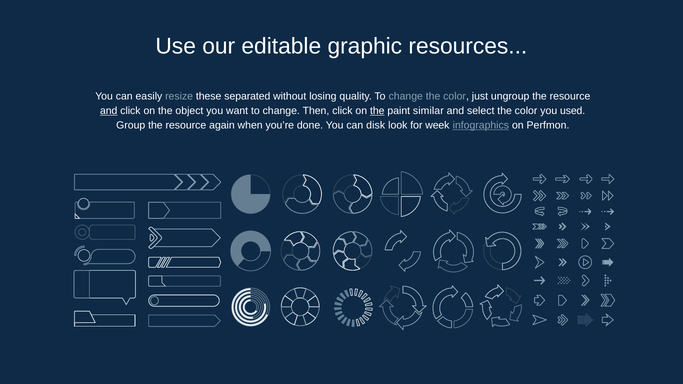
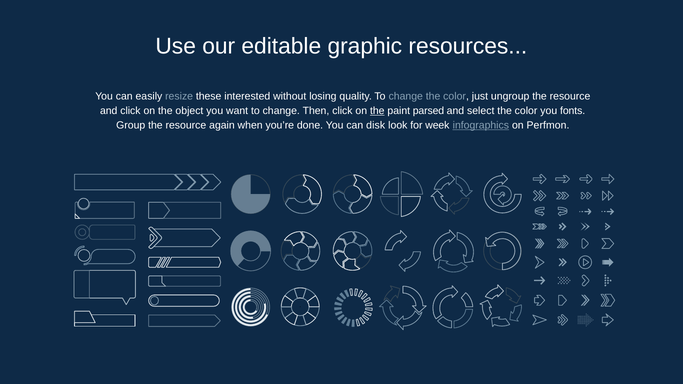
separated: separated -> interested (247, 97)
and underline: present -> none (109, 111)
similar: similar -> parsed (428, 111)
used: used -> fonts (573, 111)
